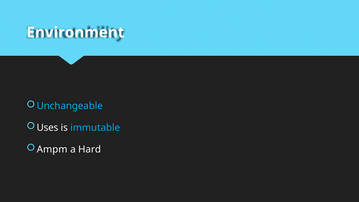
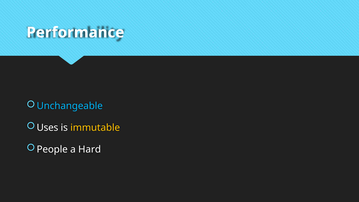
Environment: Environment -> Performance (75, 32)
immutable colour: light blue -> yellow (95, 128)
Ampm: Ampm -> People (52, 149)
